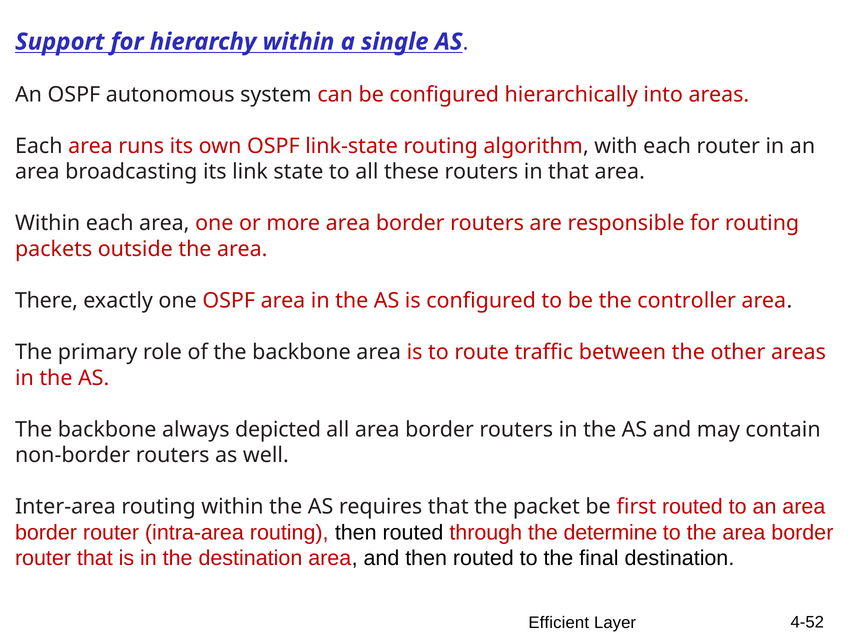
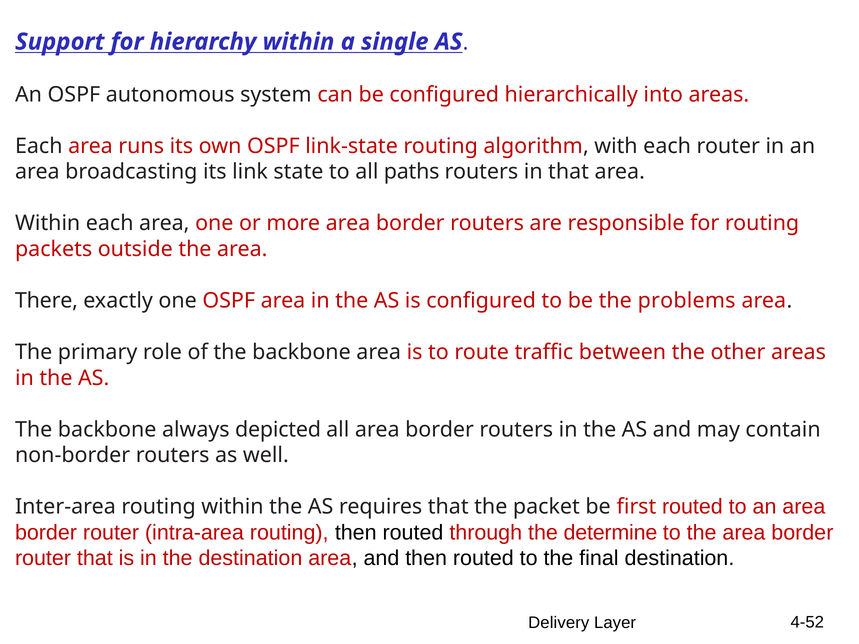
these: these -> paths (412, 172)
controller: controller -> problems (687, 301)
Efficient: Efficient -> Delivery (559, 623)
